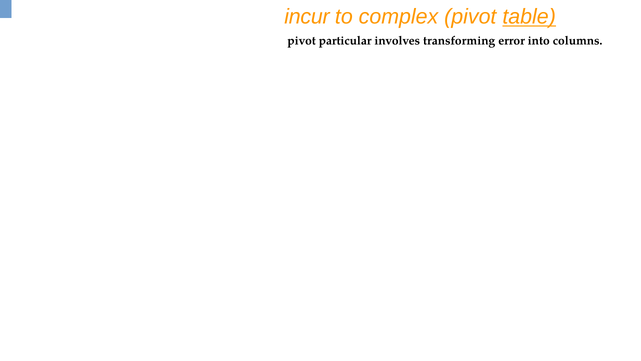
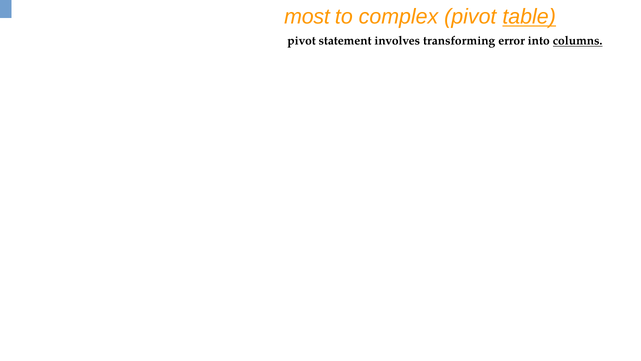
incur: incur -> most (307, 17)
particular: particular -> statement (345, 41)
columns underline: none -> present (578, 41)
